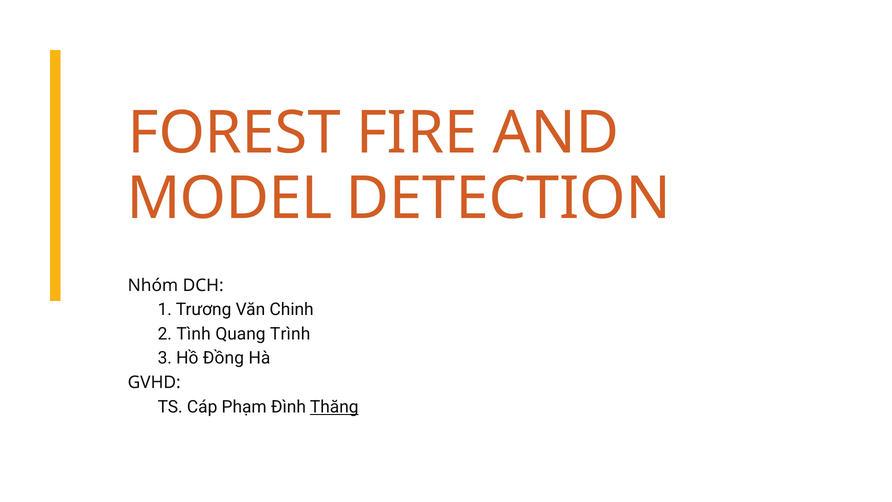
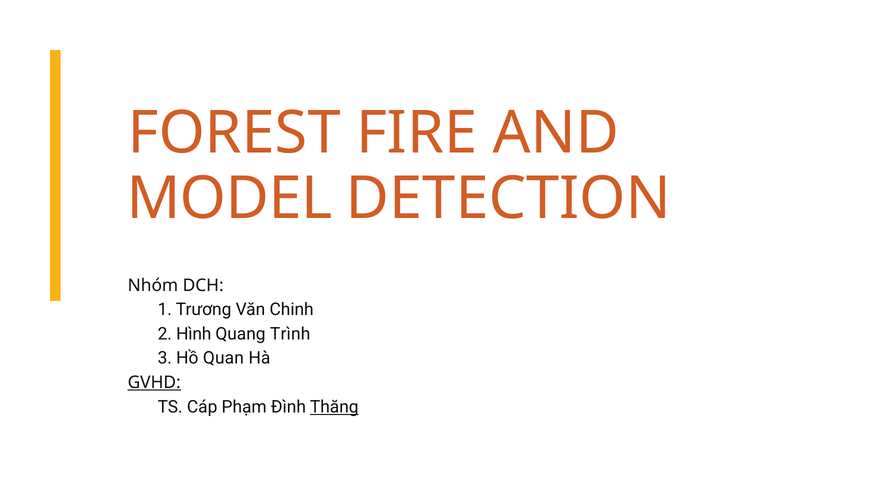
Tình: Tình -> Hình (194, 334)
Đồng: Đồng -> Quan (223, 358)
GVHD underline: none -> present (154, 382)
